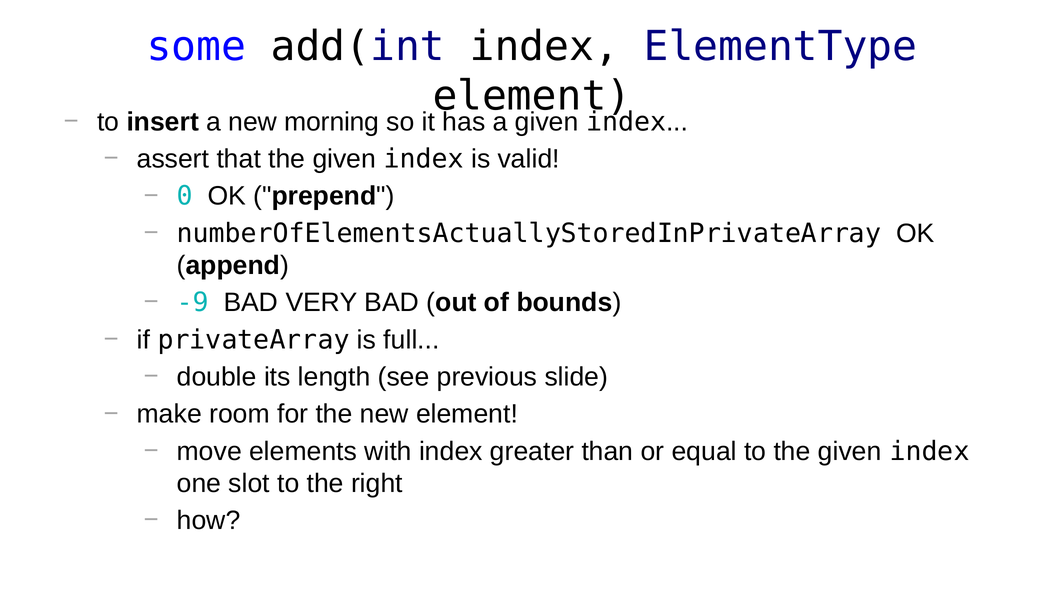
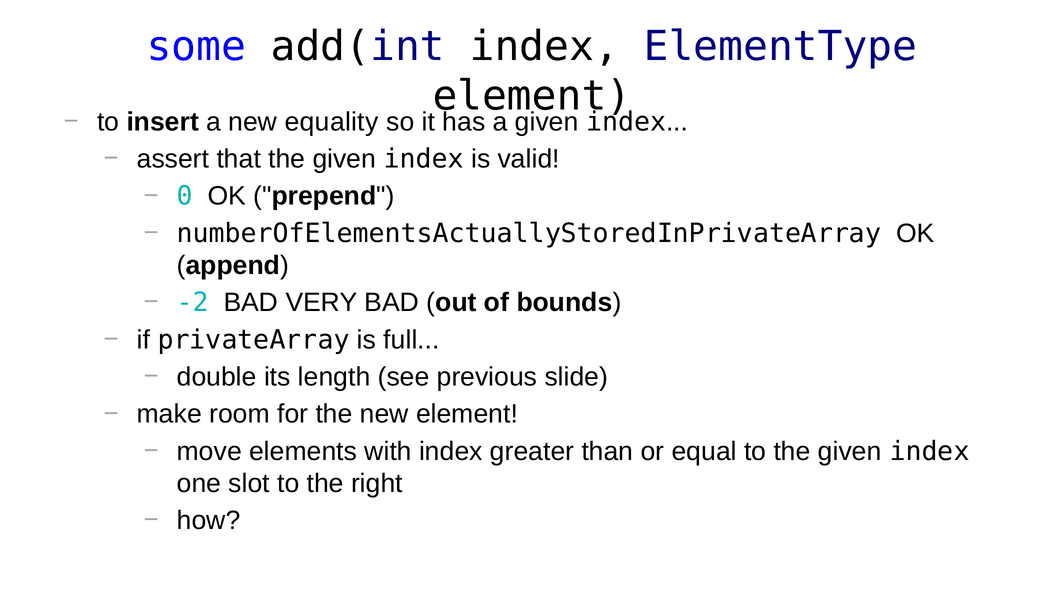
morning: morning -> equality (332, 122)
-9: -9 -> -2 (193, 303)
